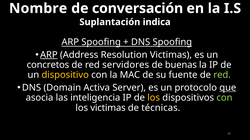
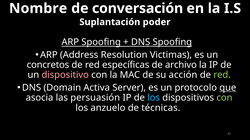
indica: indica -> poder (157, 22)
ARP underline: present -> none (49, 55)
servidores: servidores -> específicas (126, 65)
buenas: buenas -> archivo (181, 65)
dispositivo colour: yellow -> pink (65, 75)
fuente: fuente -> acción (183, 75)
inteligencia: inteligencia -> persuasión (95, 98)
los colour: yellow -> light blue (154, 98)
los victimas: victimas -> anzuelo (108, 108)
